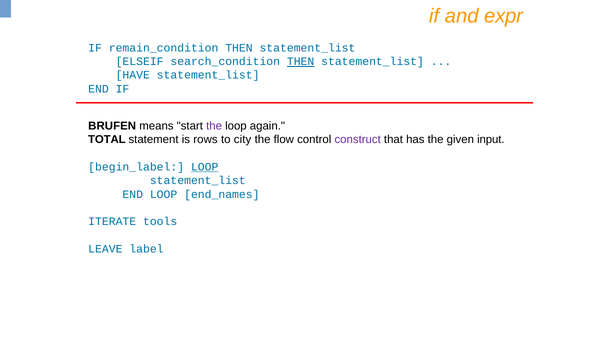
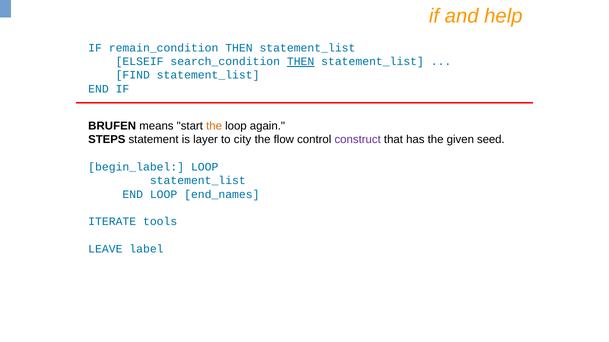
expr: expr -> help (503, 16)
HAVE: HAVE -> FIND (133, 75)
the colour: purple -> orange (214, 126)
TOTAL: TOTAL -> STEPS (107, 140)
rows: rows -> layer (206, 140)
input: input -> seed (491, 140)
LOOP underline: present -> none (205, 167)
